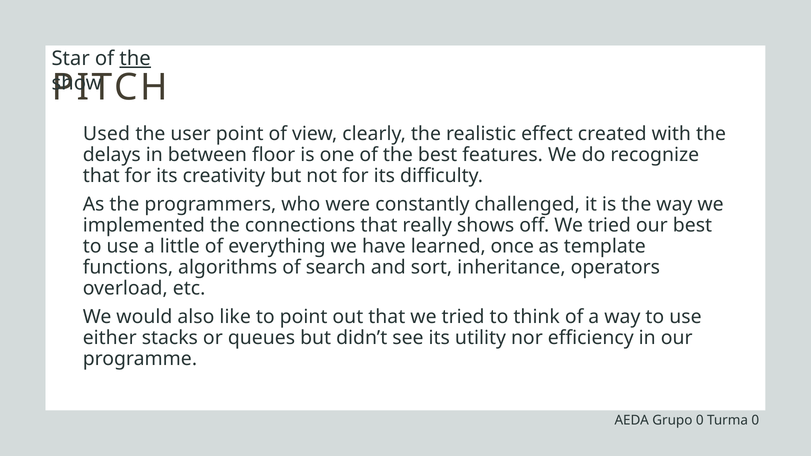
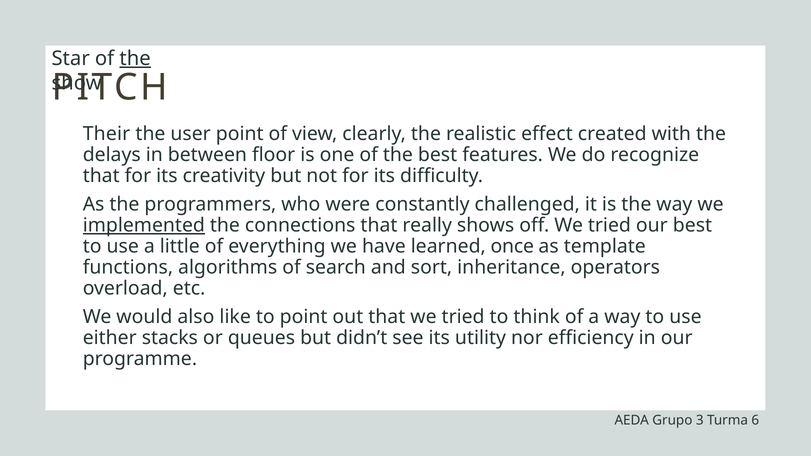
Used: Used -> Their (106, 134)
implemented underline: none -> present (144, 225)
Grupo 0: 0 -> 3 (700, 421)
Turma 0: 0 -> 6 (755, 421)
